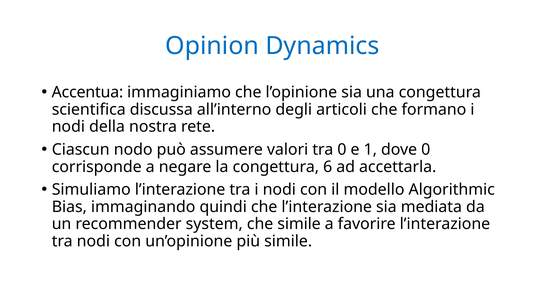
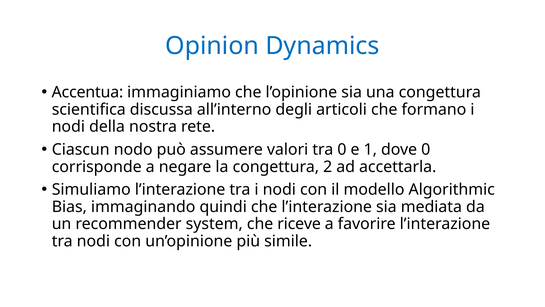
6: 6 -> 2 (328, 167)
che simile: simile -> riceve (299, 224)
